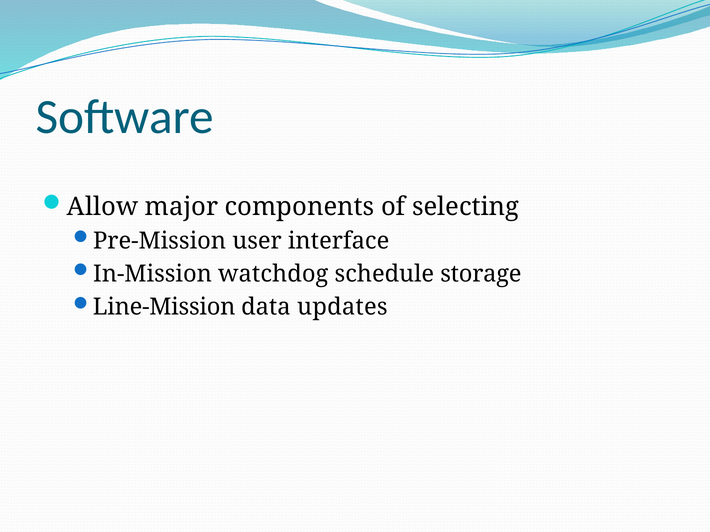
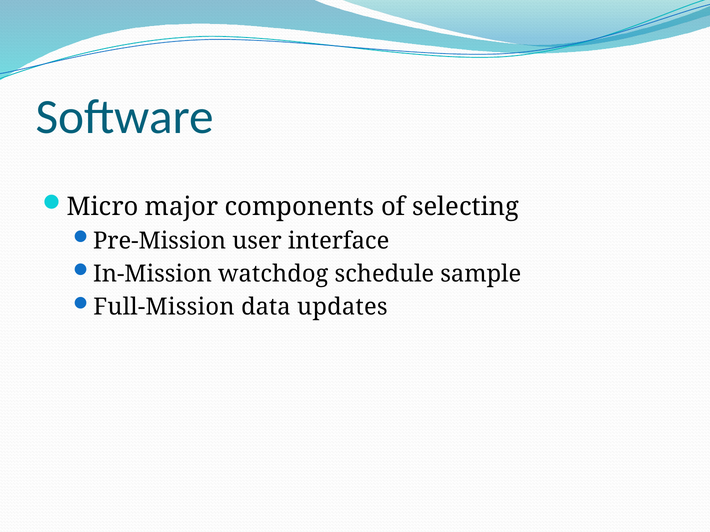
Allow: Allow -> Micro (103, 207)
storage: storage -> sample (481, 274)
Line-Mission: Line-Mission -> Full-Mission (164, 307)
